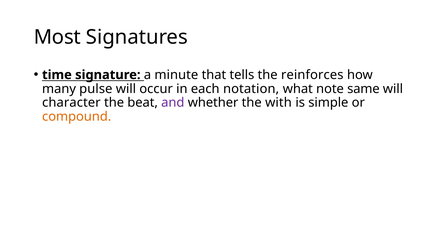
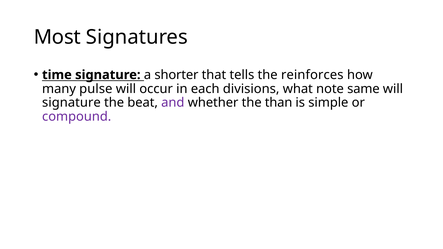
minute: minute -> shorter (176, 75)
notation: notation -> divisions (251, 89)
character: character -> signature (71, 103)
with: with -> than (279, 103)
compound colour: orange -> purple (77, 117)
